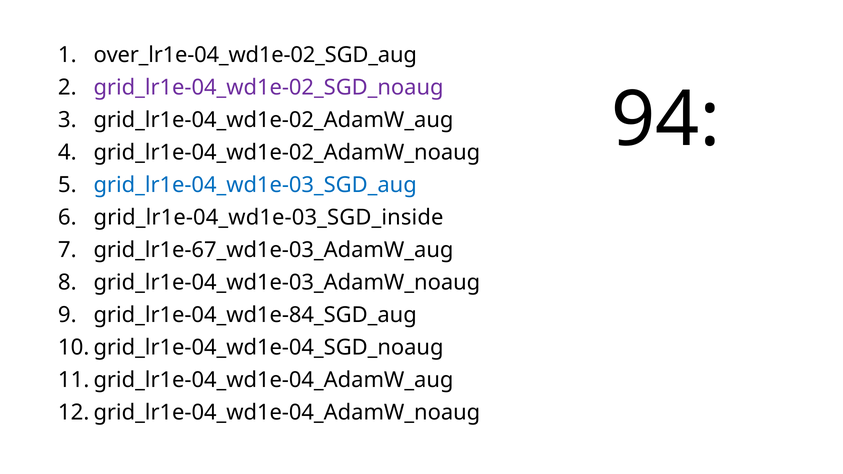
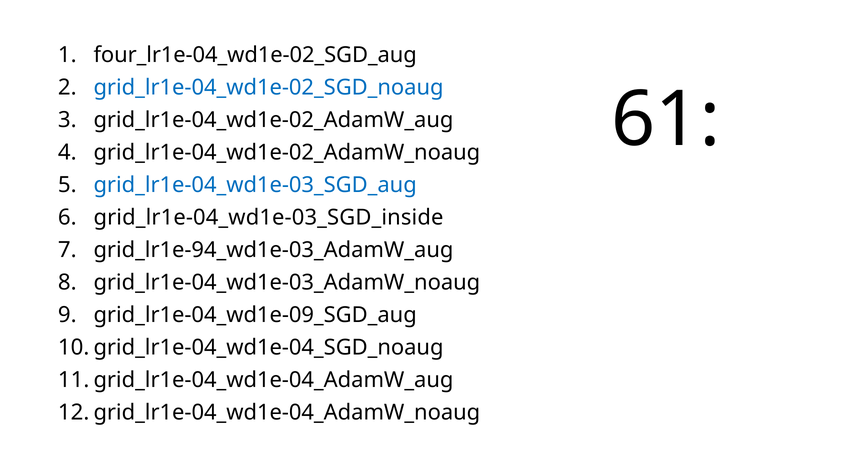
over_lr1e-04_wd1e-02_SGD_aug: over_lr1e-04_wd1e-02_SGD_aug -> four_lr1e-04_wd1e-02_SGD_aug (255, 55)
grid_lr1e-04_wd1e-02_SGD_noaug colour: purple -> blue (269, 88)
94: 94 -> 61 (666, 120)
grid_lr1e-67_wd1e-03_AdamW_aug: grid_lr1e-67_wd1e-03_AdamW_aug -> grid_lr1e-94_wd1e-03_AdamW_aug (273, 250)
grid_lr1e-04_wd1e-84_SGD_aug: grid_lr1e-04_wd1e-84_SGD_aug -> grid_lr1e-04_wd1e-09_SGD_aug (255, 315)
